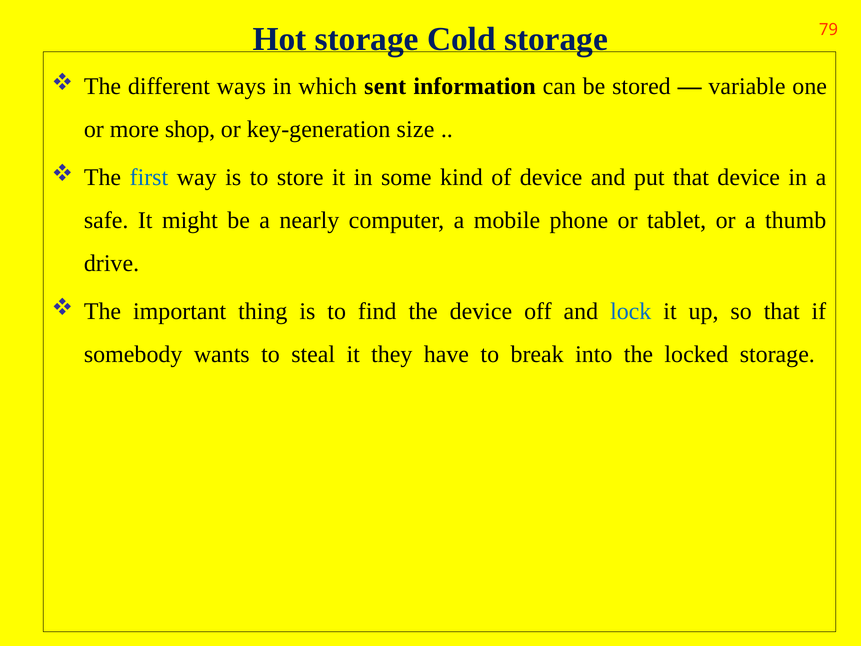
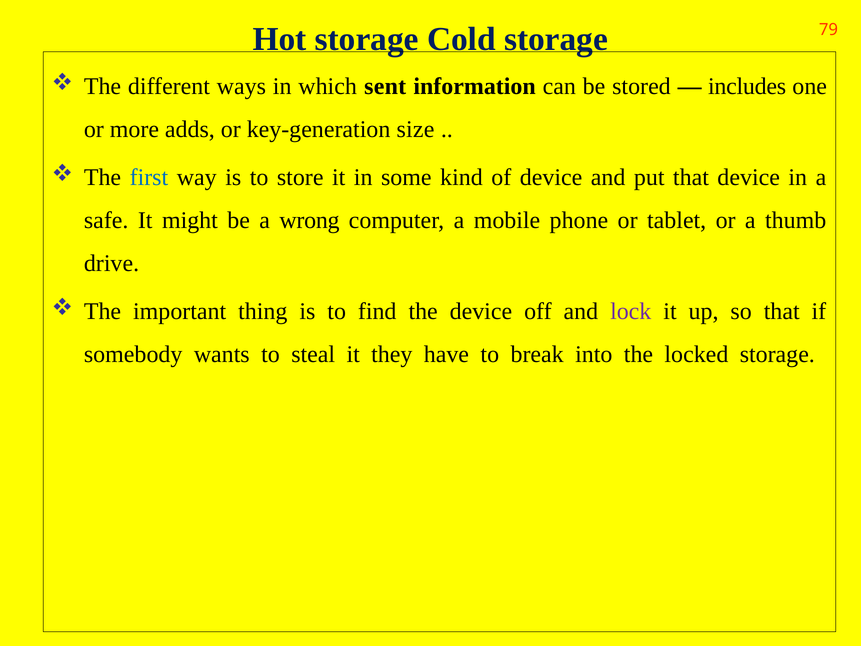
variable: variable -> includes (747, 86)
shop: shop -> adds (190, 129)
nearly: nearly -> wrong (309, 220)
lock colour: blue -> purple (631, 311)
